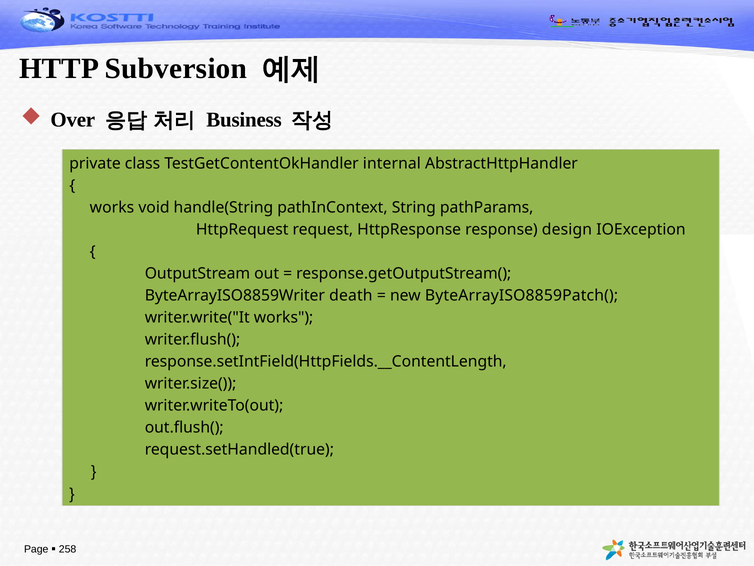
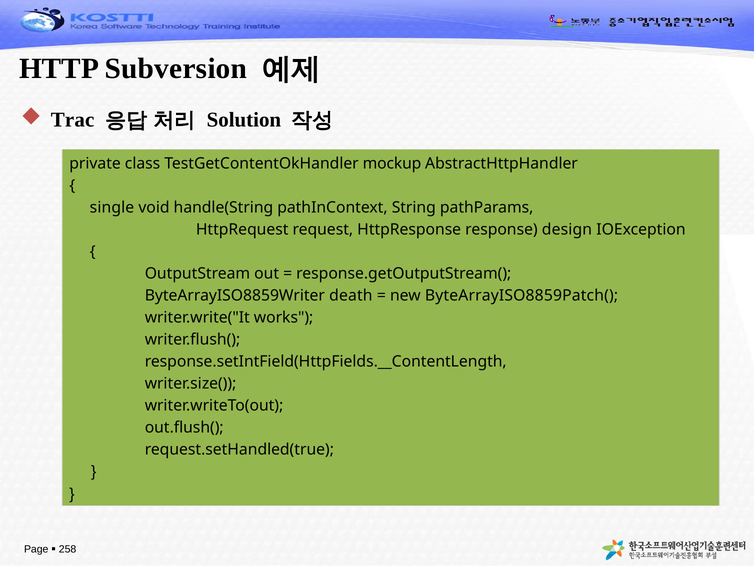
Over: Over -> Trac (73, 120)
Business: Business -> Solution (244, 120)
internal: internal -> mockup (392, 163)
works: works -> single (112, 207)
